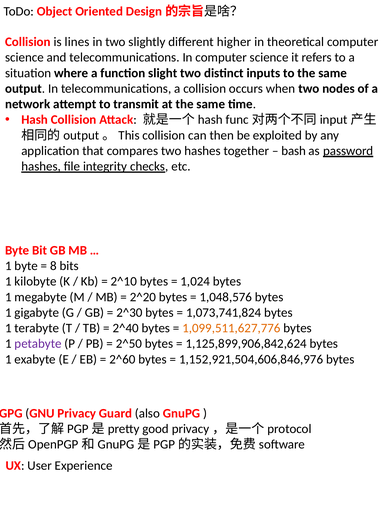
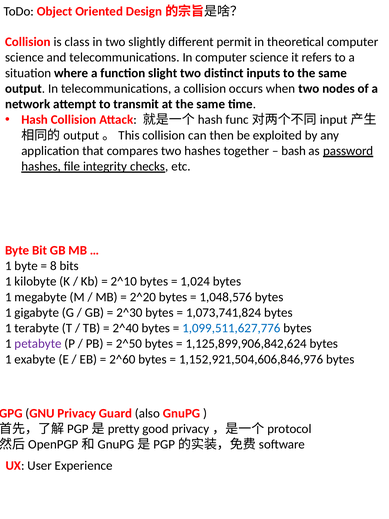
lines: lines -> class (77, 42)
higher: higher -> permit (234, 42)
1,099,511,627,776 colour: orange -> blue (231, 328)
